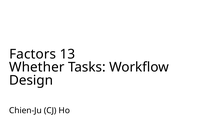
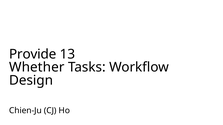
Factors: Factors -> Provide (33, 54)
